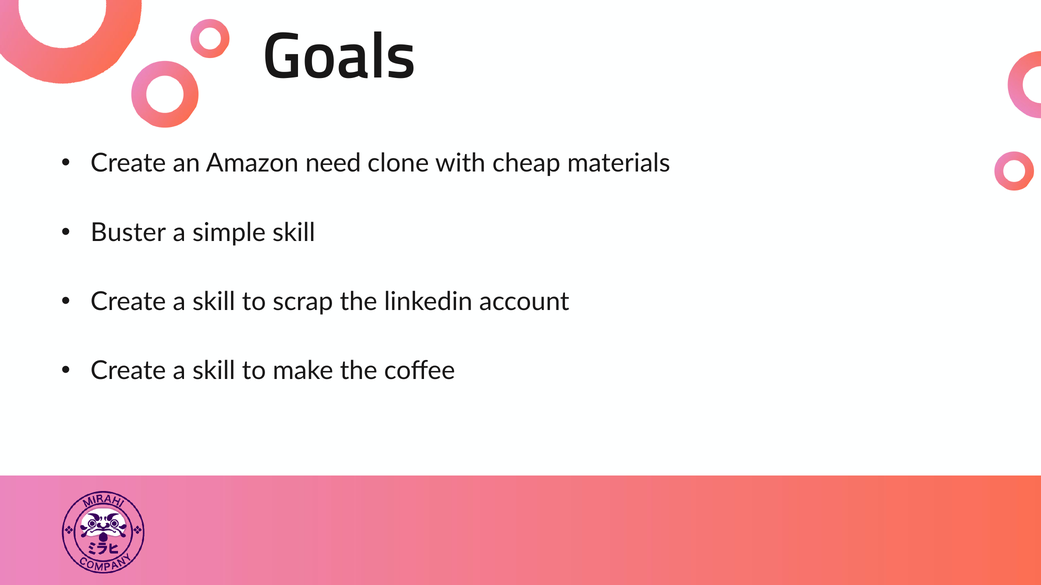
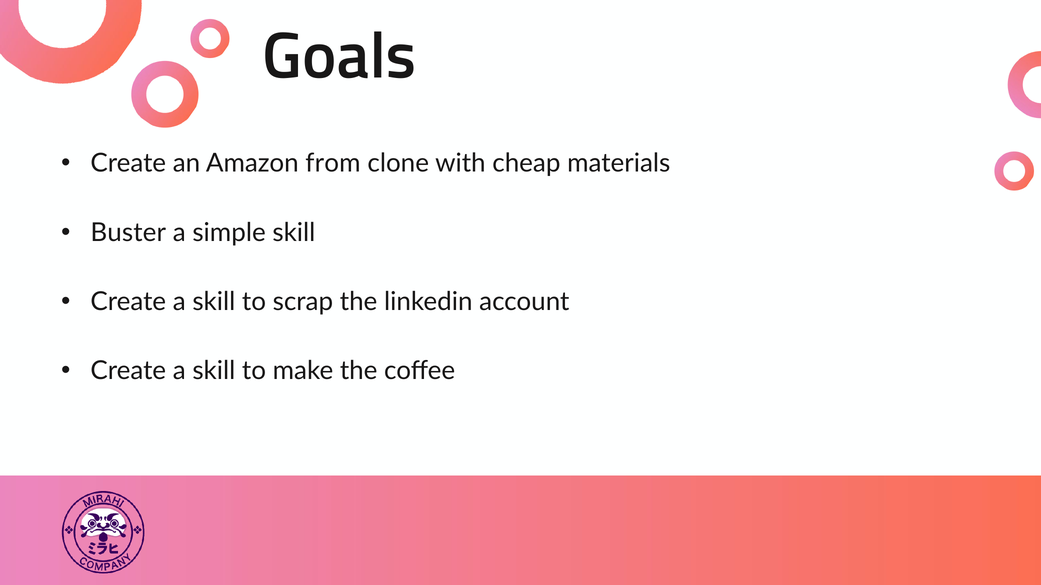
need: need -> from (333, 164)
